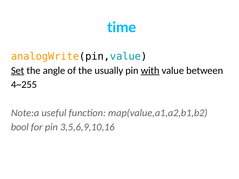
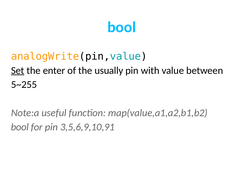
time: time -> bool (122, 27)
angle: angle -> enter (54, 71)
with underline: present -> none (150, 71)
4~255: 4~255 -> 5~255 (24, 85)
3,5,6,9,10,16: 3,5,6,9,10,16 -> 3,5,6,9,10,91 (87, 127)
